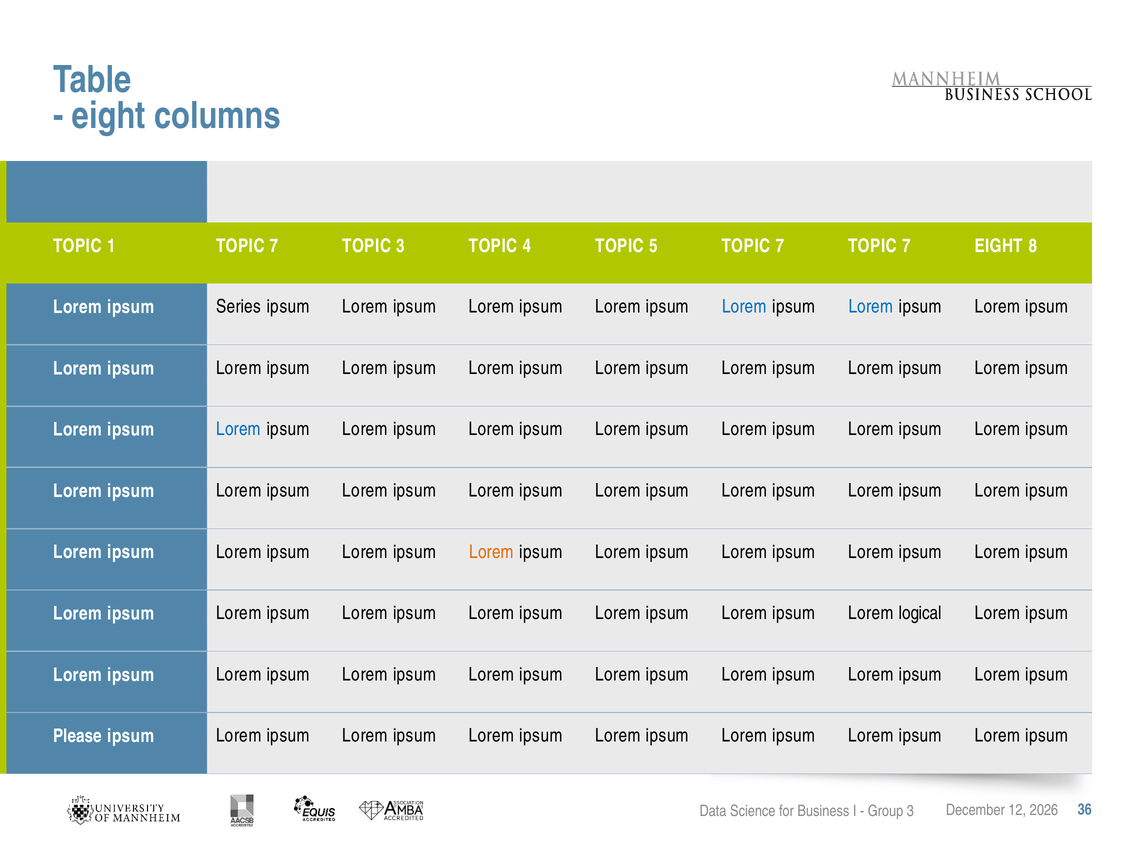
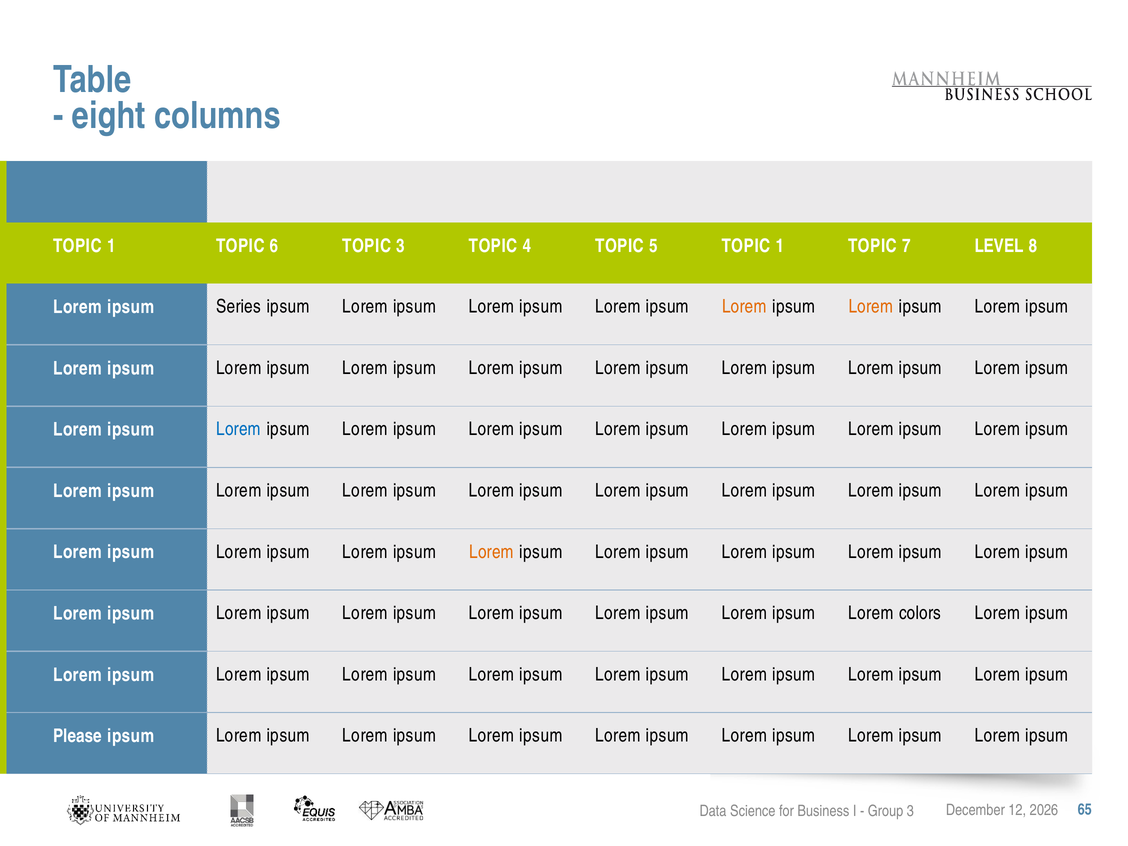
1 TOPIC 7: 7 -> 6 (274, 246)
5 TOPIC 7: 7 -> 1 (780, 246)
7 EIGHT: EIGHT -> LEVEL (999, 246)
Lorem colour: blue -> orange (744, 307)
Lorem colour: blue -> orange (871, 307)
logical: logical -> colors (920, 613)
36: 36 -> 65 (1085, 809)
